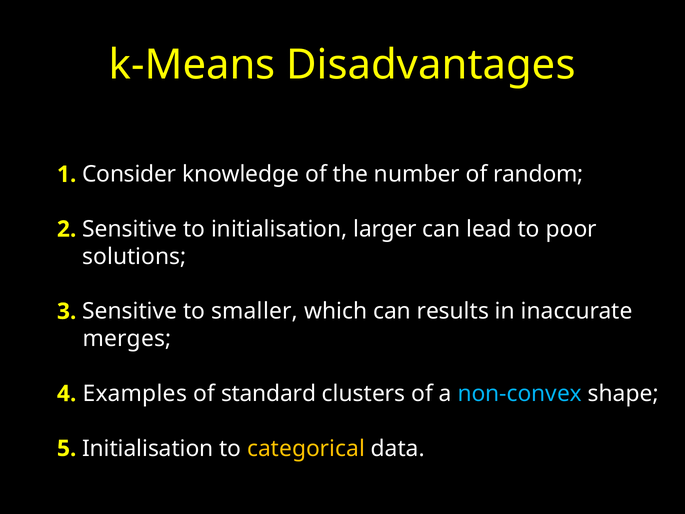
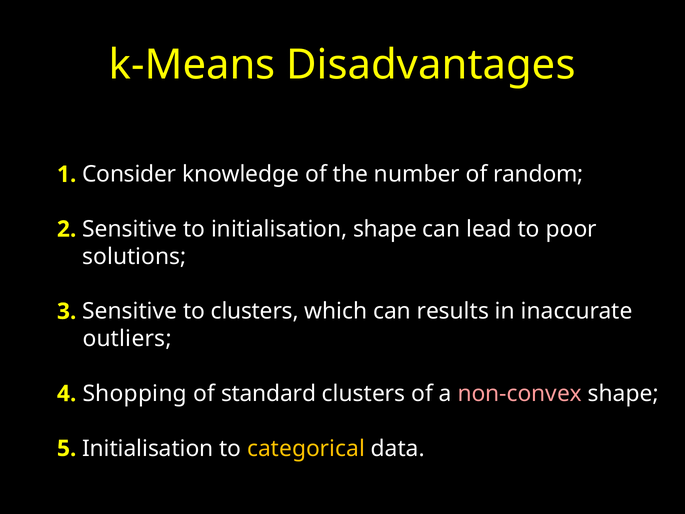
initialisation larger: larger -> shape (385, 229)
to smaller: smaller -> clusters (255, 311)
merges: merges -> outliers (127, 339)
Examples: Examples -> Shopping (135, 393)
non-convex colour: light blue -> pink (520, 393)
